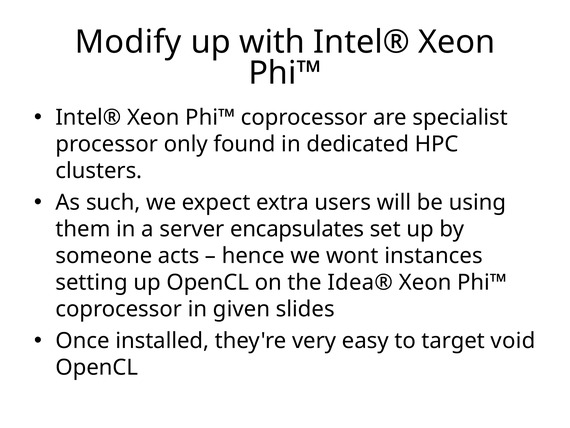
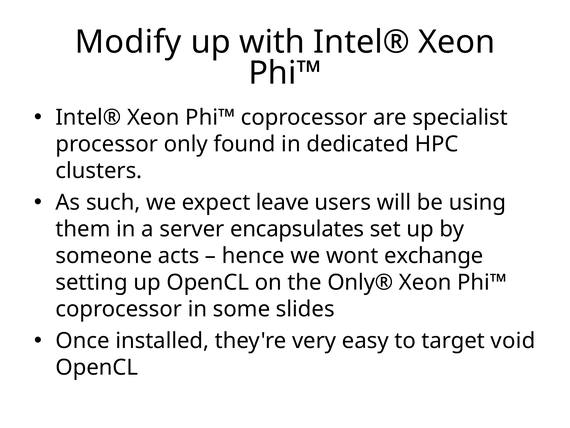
extra: extra -> leave (283, 202)
instances: instances -> exchange (434, 256)
Idea®: Idea® -> Only® (360, 282)
given: given -> some (242, 309)
